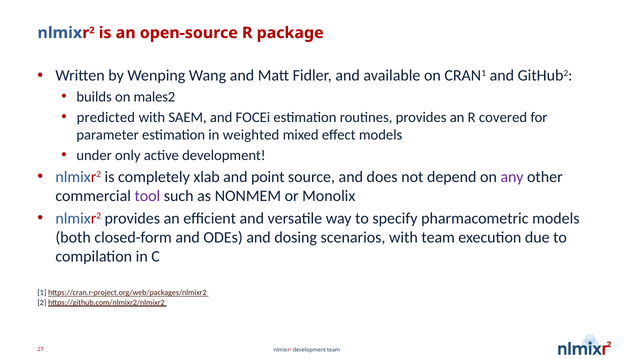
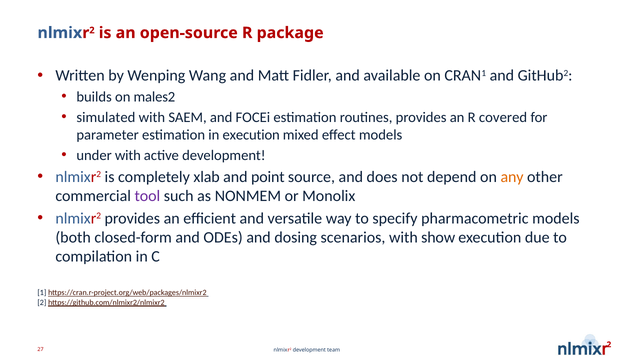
predicted: predicted -> simulated (106, 117)
in weighted: weighted -> execution (251, 135)
under only: only -> with (128, 155)
any colour: purple -> orange (512, 177)
with team: team -> show (438, 238)
